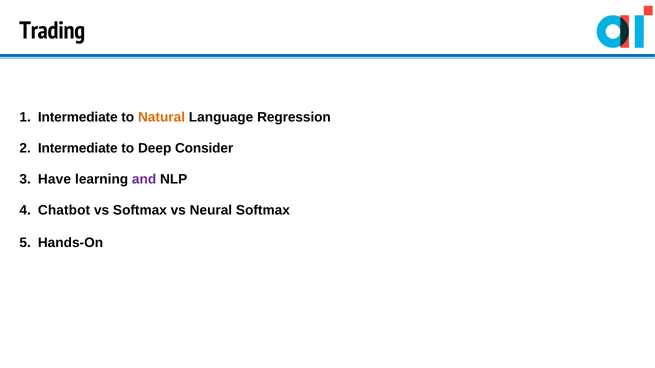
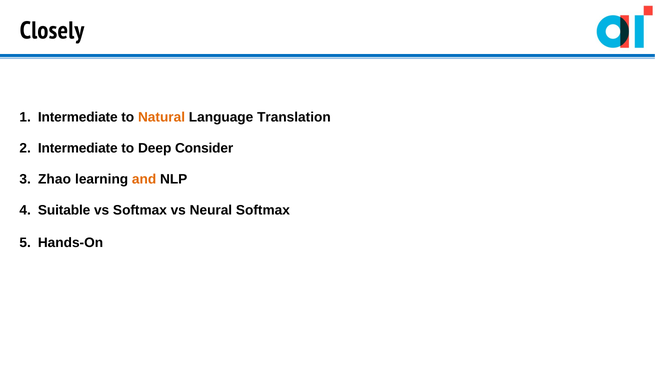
Trading: Trading -> Closely (52, 31)
Regression: Regression -> Translation (294, 117)
Have: Have -> Zhao (55, 179)
and colour: purple -> orange (144, 179)
Chatbot: Chatbot -> Suitable (64, 211)
